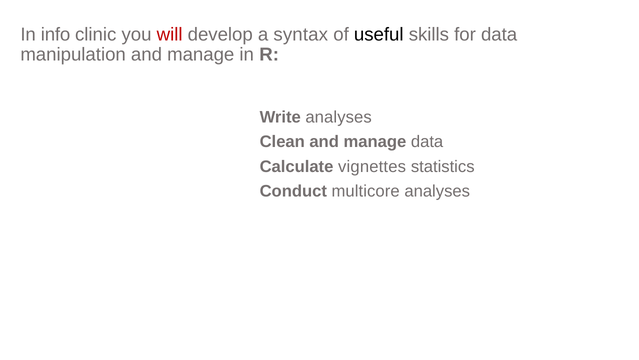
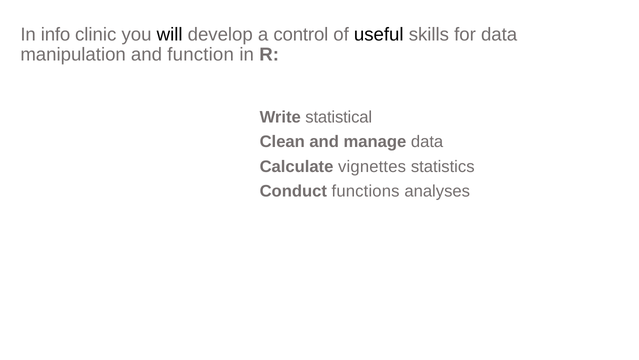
will colour: red -> black (170, 35)
syntax: syntax -> control (301, 35)
manipulation and manage: manage -> function (201, 55)
Write analyses: analyses -> statistical (339, 117)
multicore: multicore -> functions (366, 191)
